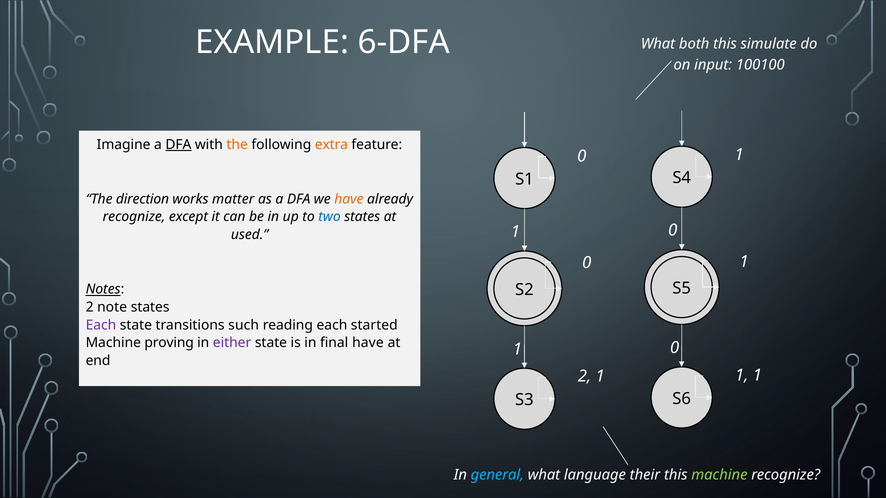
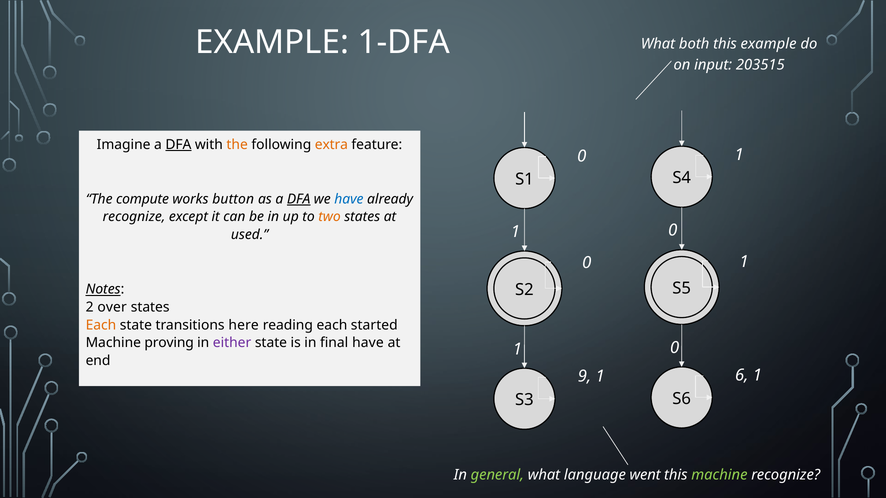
6-DFA: 6-DFA -> 1-DFA (404, 43)
this simulate: simulate -> example (769, 44)
100100: 100100 -> 203515 (760, 65)
direction: direction -> compute (143, 199)
matter: matter -> button (233, 199)
DFA underline: none -> present (299, 199)
have colour: orange -> blue (349, 199)
two colour: blue -> orange (329, 217)
note: note -> over (112, 307)
Each colour: purple -> orange (101, 325)
such: such -> here (244, 325)
1: 1 -> 6 (742, 375)
2: 2 -> 9 (585, 377)
general colour: light blue -> light green (497, 475)
their: their -> went (645, 475)
